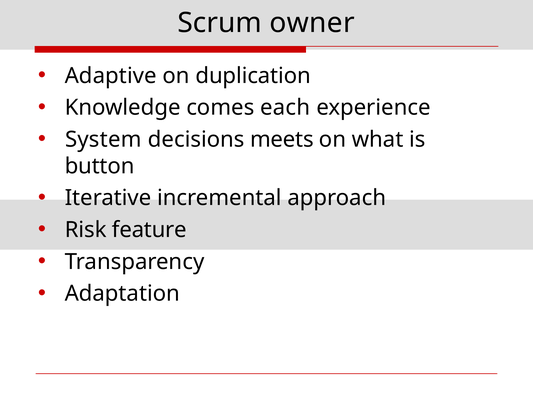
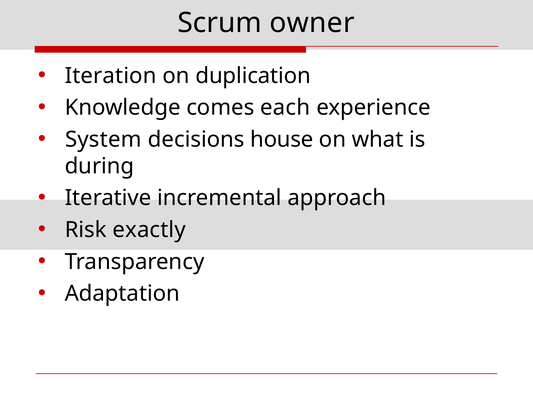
Adaptive: Adaptive -> Iteration (111, 76)
meets: meets -> house (282, 139)
button: button -> during (99, 166)
feature: feature -> exactly (149, 230)
